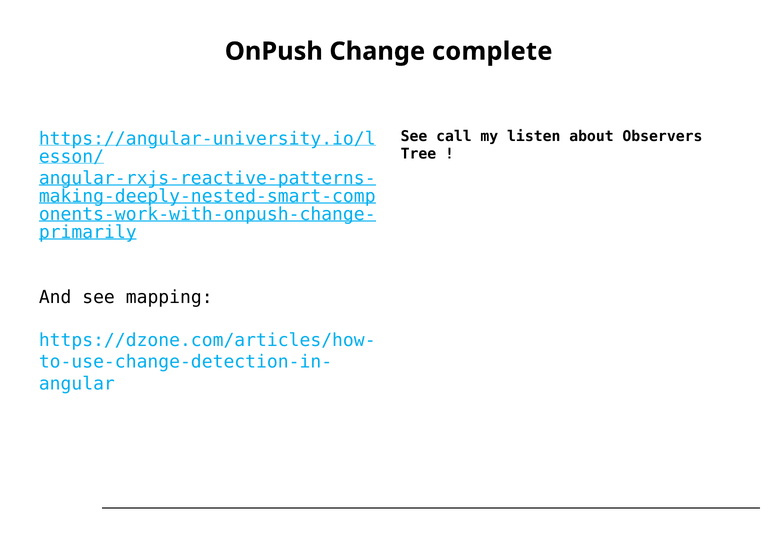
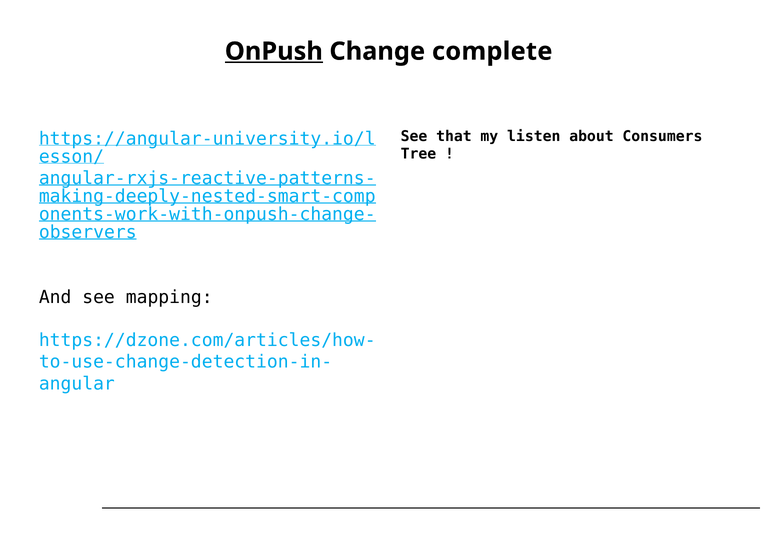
OnPush underline: none -> present (274, 51)
call: call -> that (454, 136)
Observers: Observers -> Consumers (662, 136)
primarily: primarily -> observers (88, 232)
